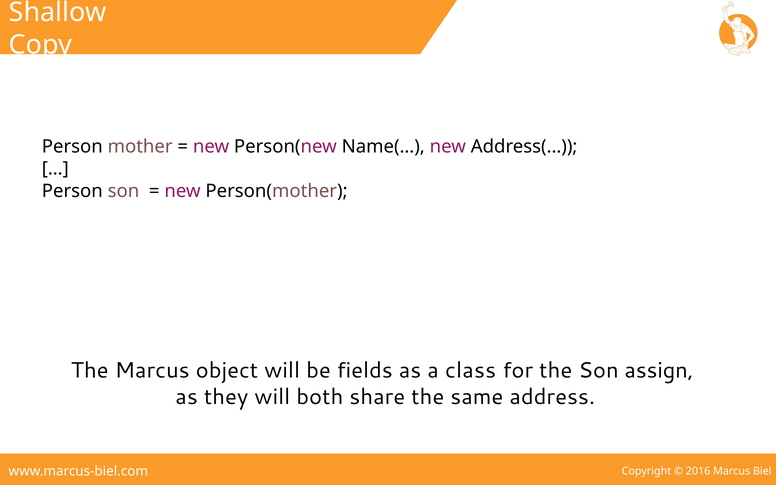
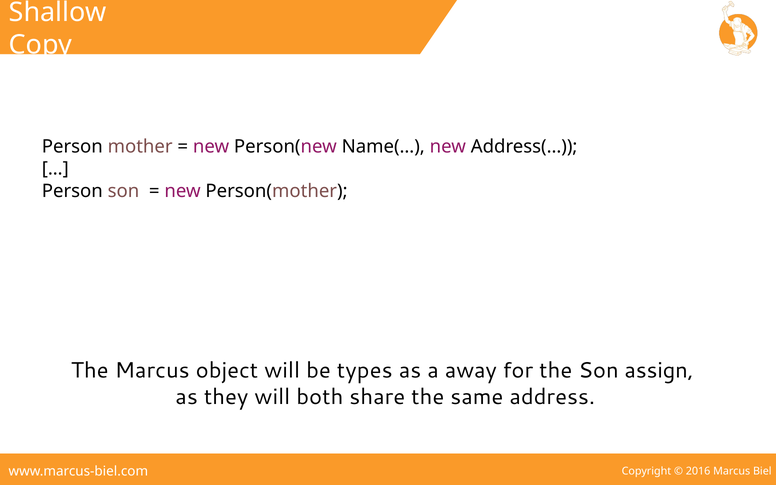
fields: fields -> types (365, 371)
class: class -> away (471, 371)
